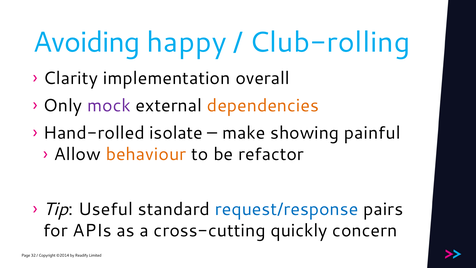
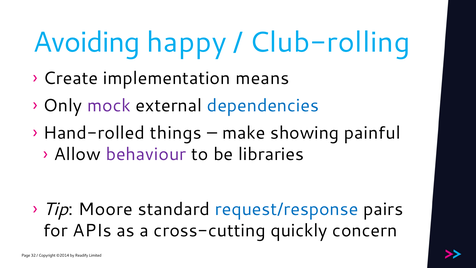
Clarity: Clarity -> Create (71, 78)
overall: overall -> means (262, 78)
dependencies colour: orange -> blue (263, 105)
isolate: isolate -> things (176, 133)
behaviour colour: orange -> purple (146, 154)
refactor: refactor -> libraries (271, 154)
Useful: Useful -> Moore (105, 209)
